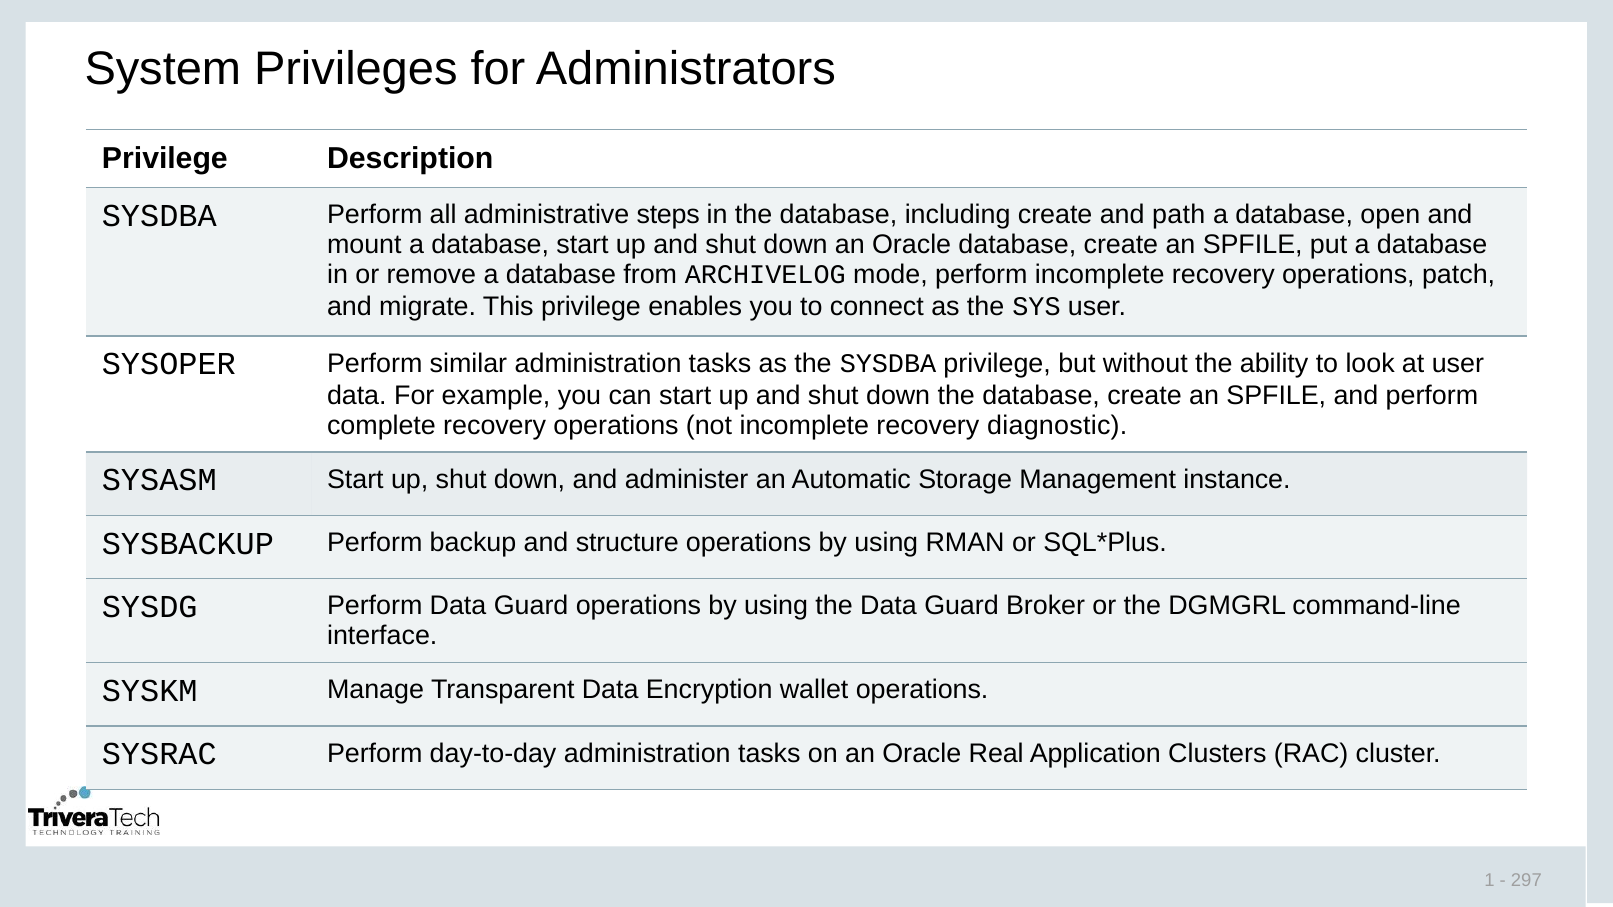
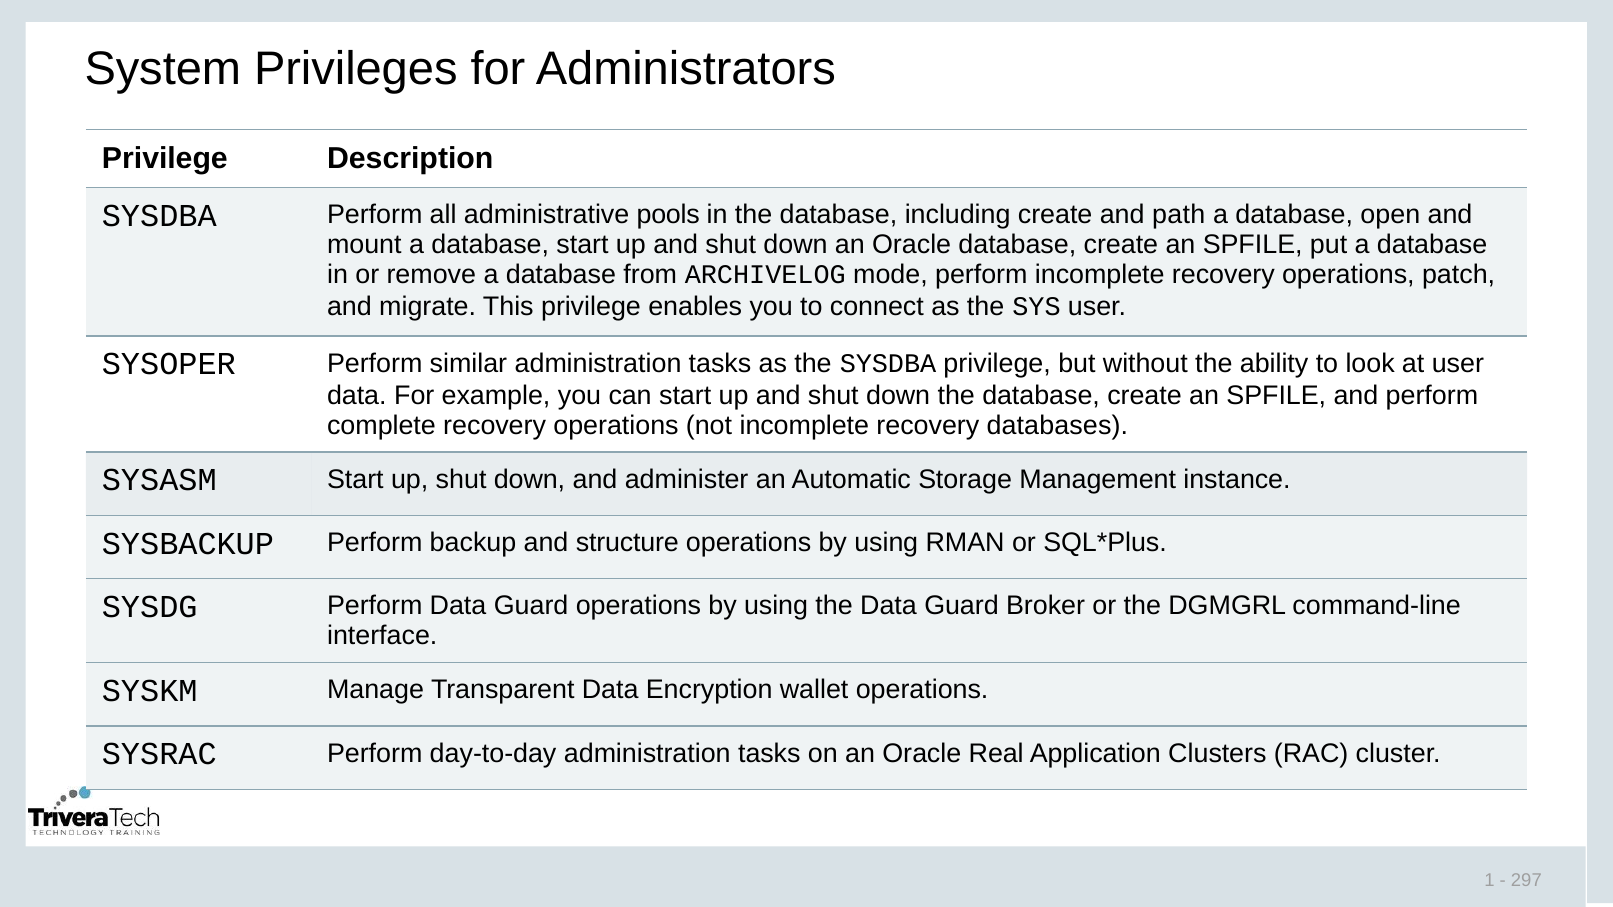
steps: steps -> pools (668, 215)
diagnostic: diagnostic -> databases (1057, 426)
